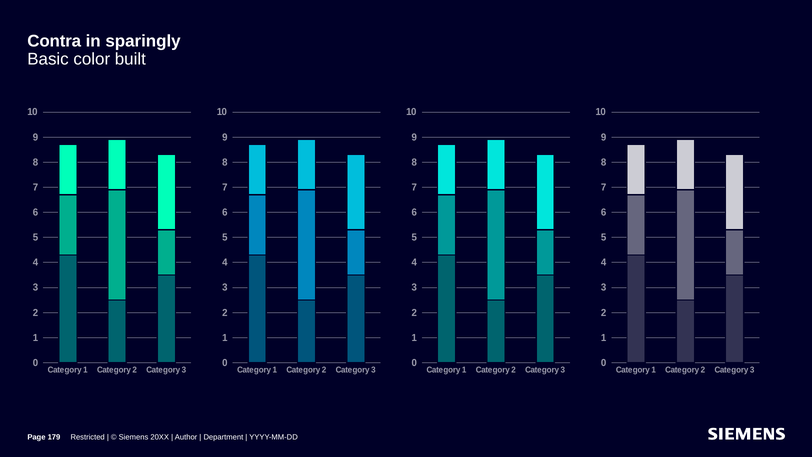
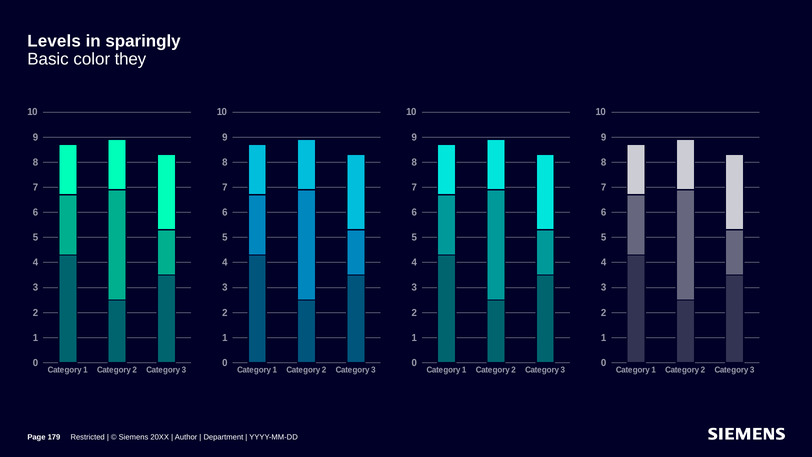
Contra: Contra -> Levels (54, 41)
built: built -> they (130, 59)
